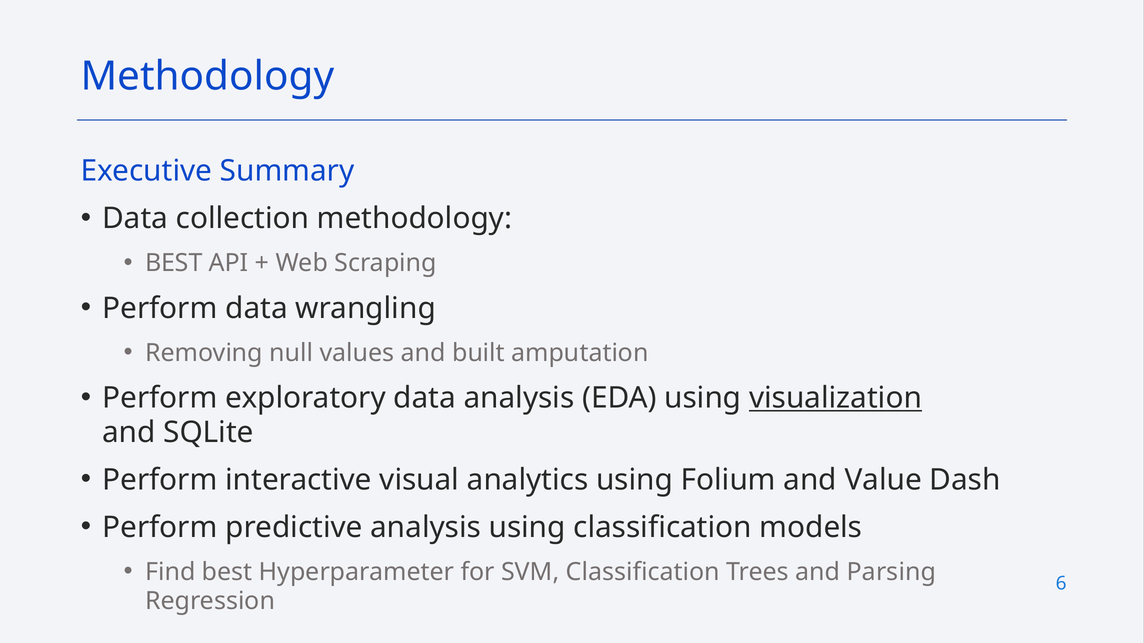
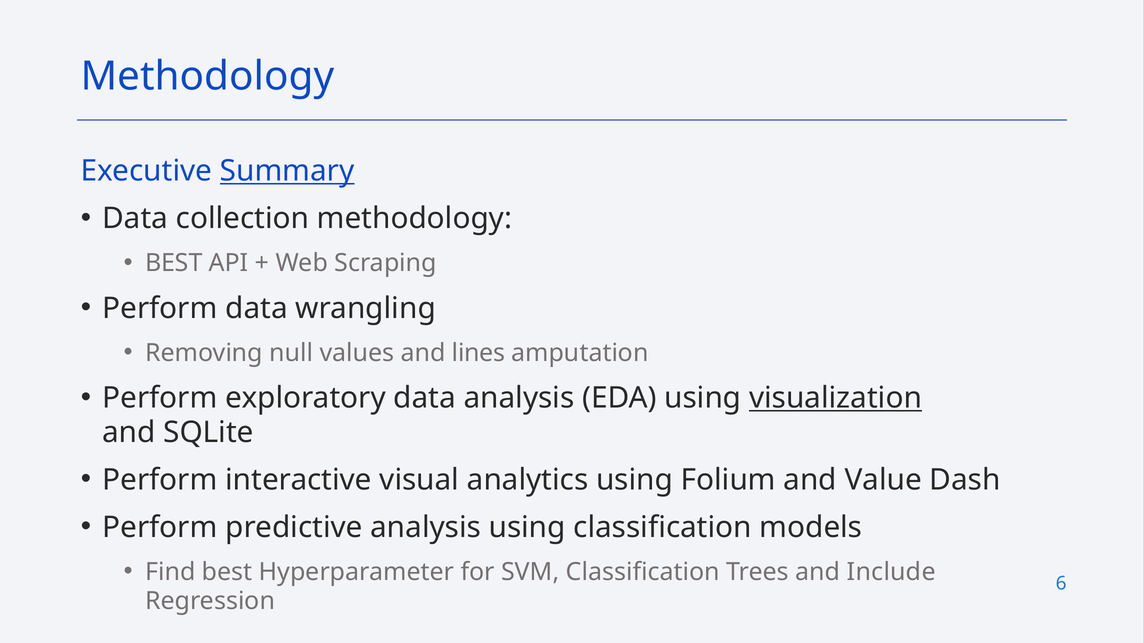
Summary underline: none -> present (287, 171)
built: built -> lines (479, 353)
Parsing: Parsing -> Include (891, 573)
